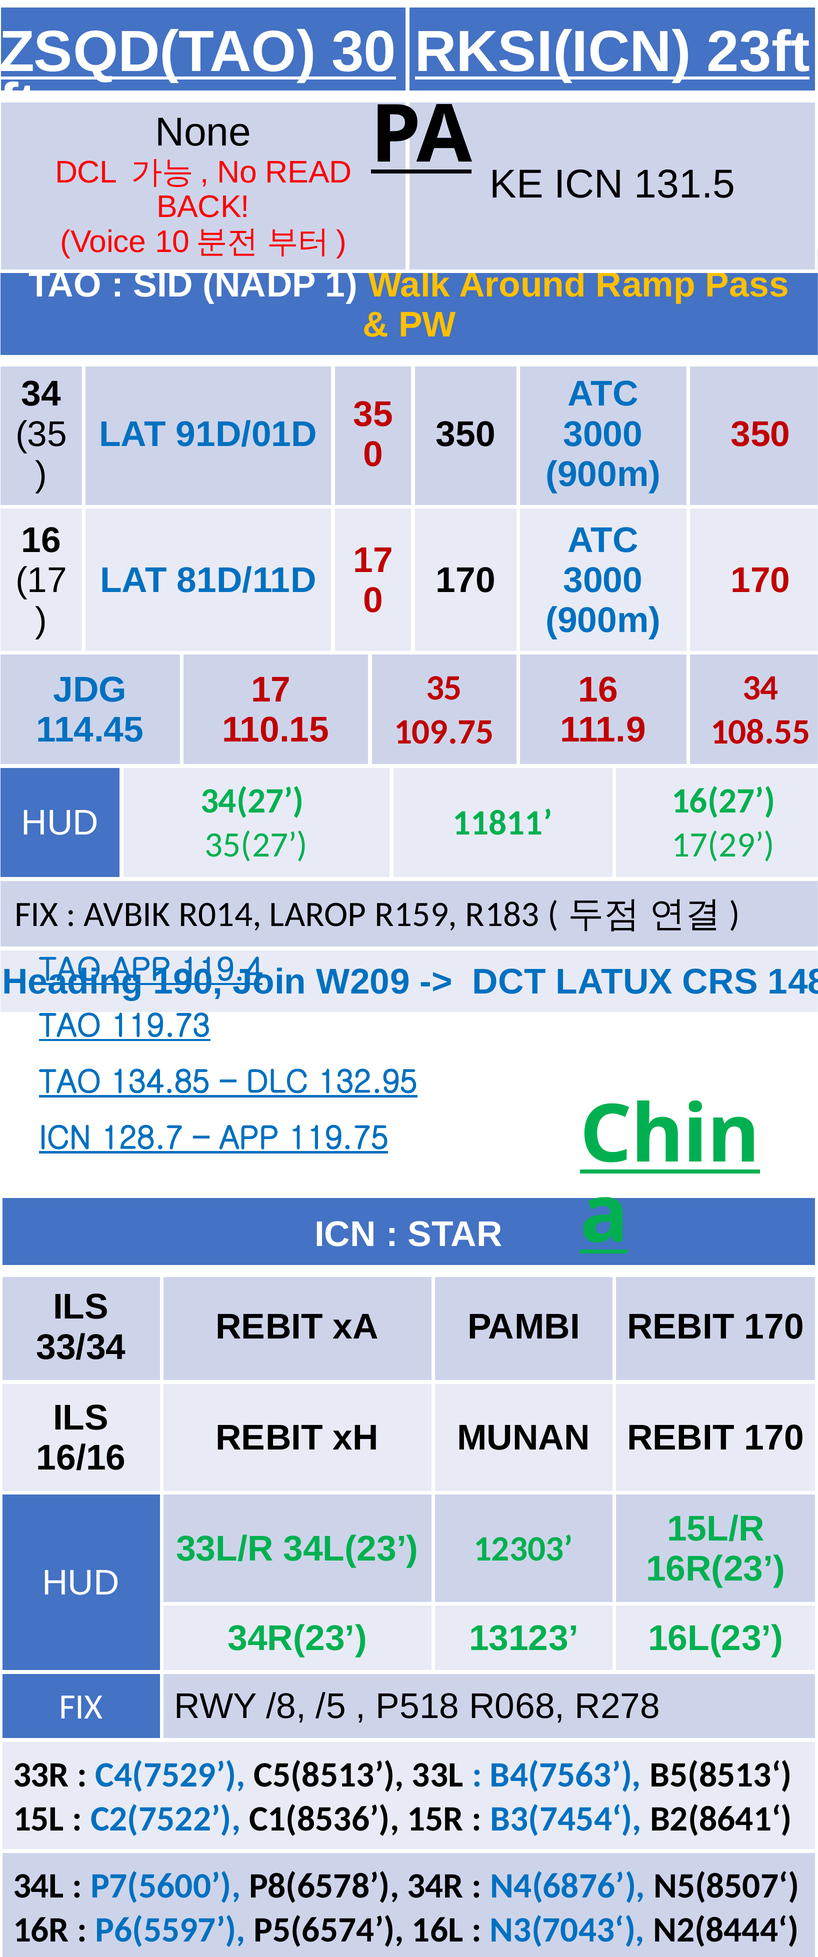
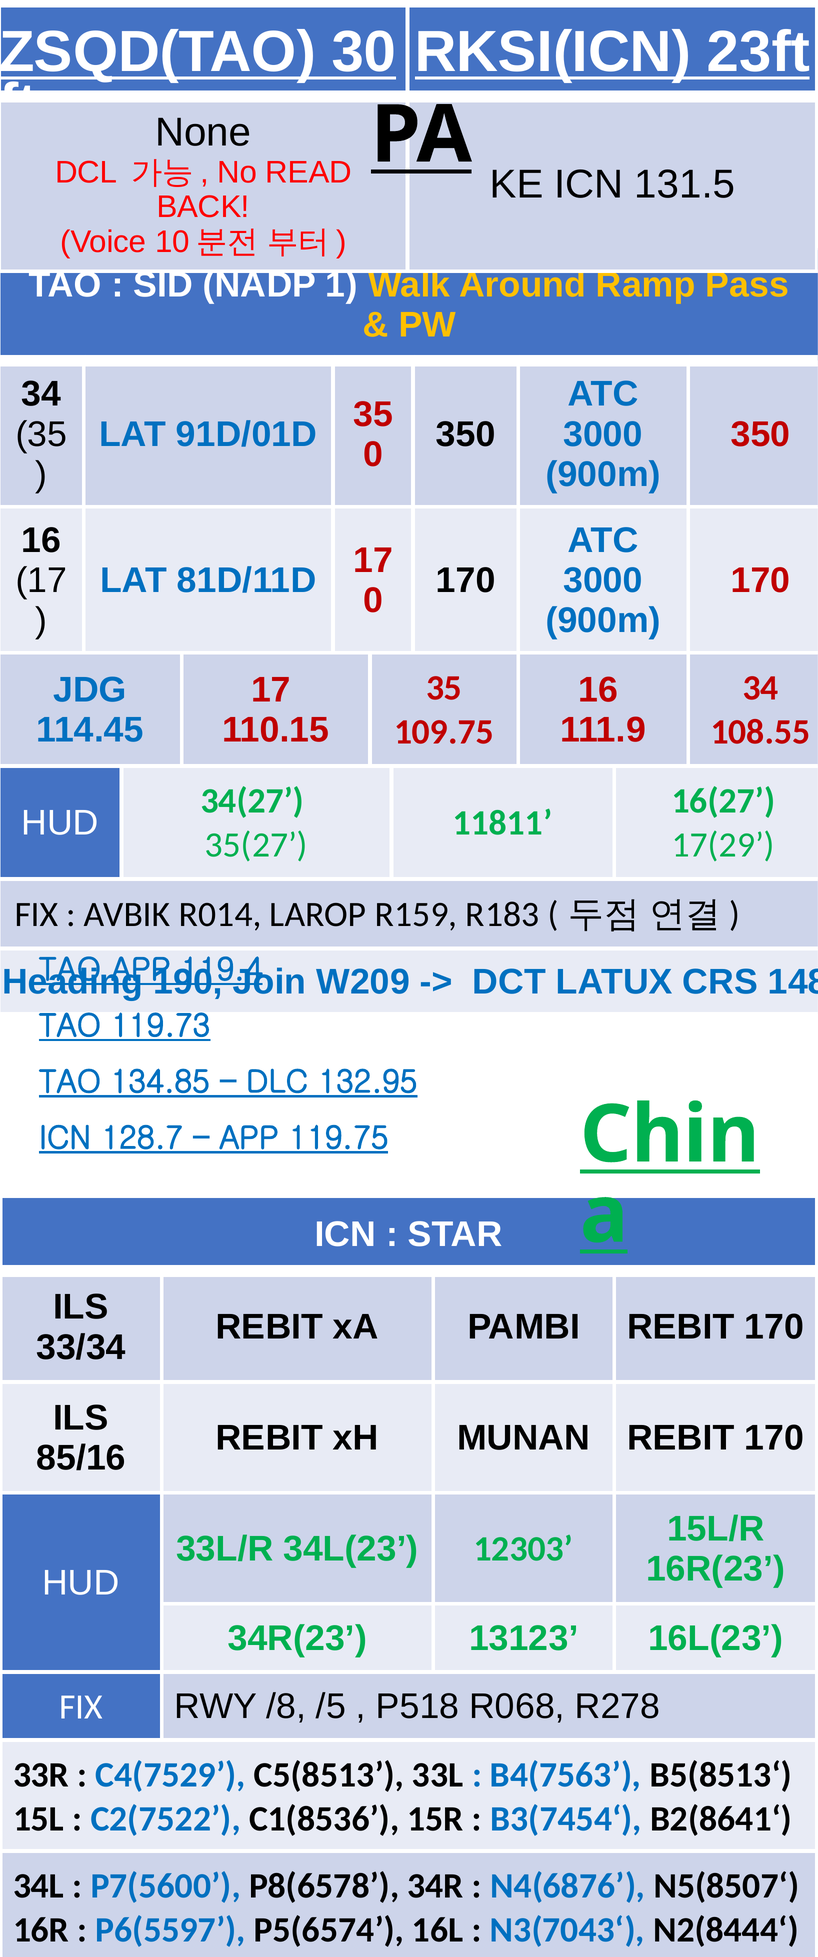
16/16: 16/16 -> 85/16 (81, 1458)
